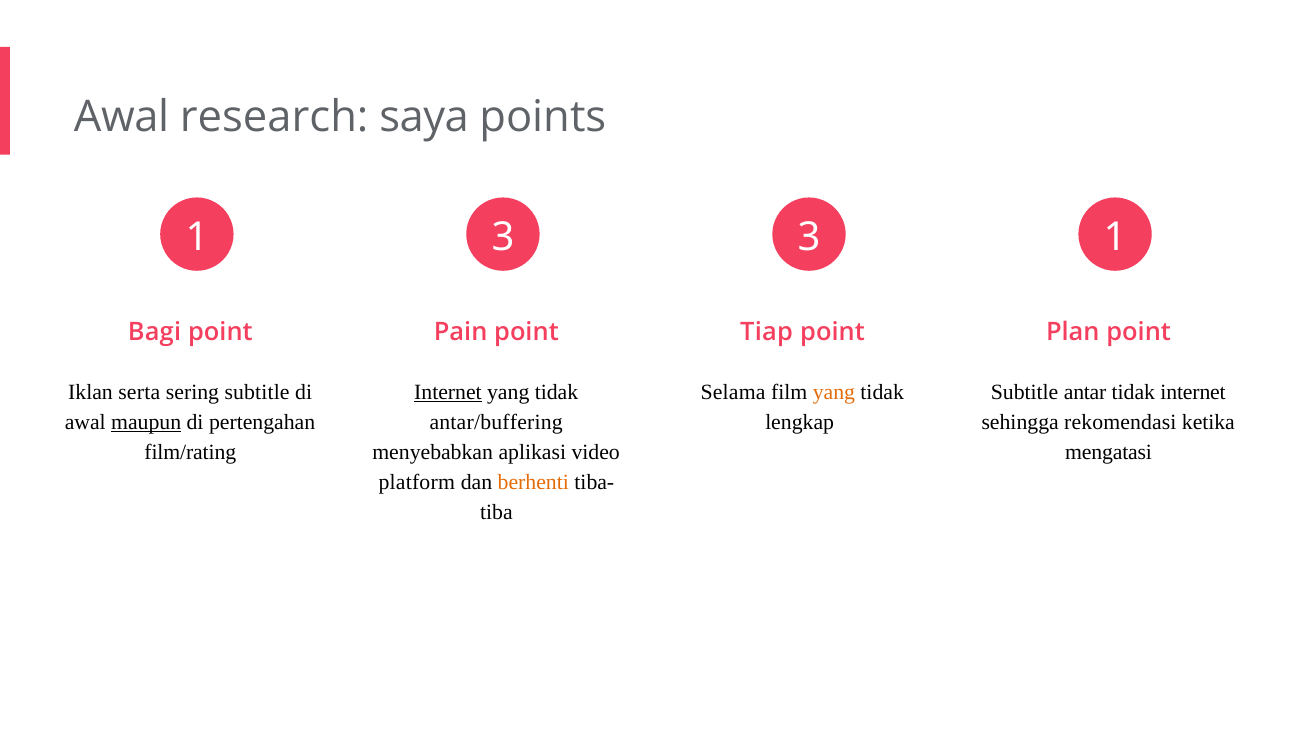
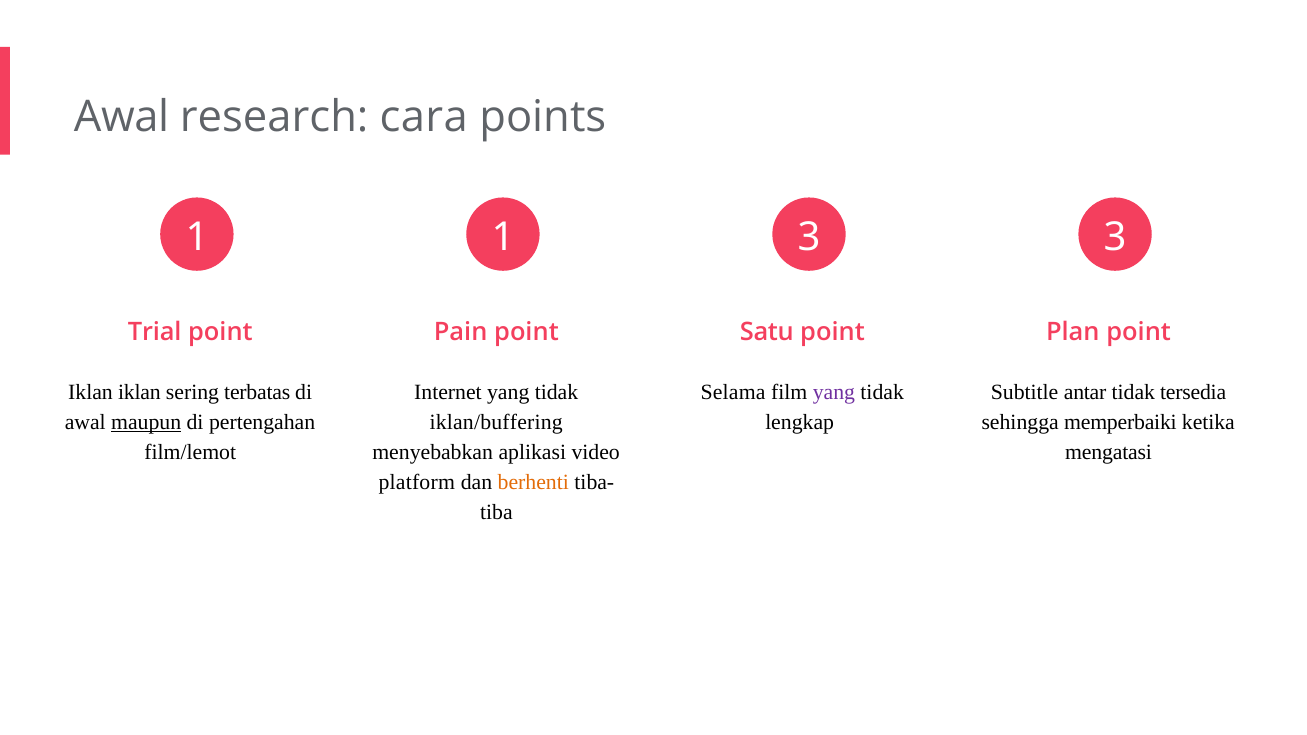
saya: saya -> cara (424, 117)
1 3: 3 -> 1 (503, 237)
3 1: 1 -> 3 (1115, 237)
Bagi: Bagi -> Trial (155, 332)
Tiap: Tiap -> Satu (767, 332)
Iklan serta: serta -> iklan (139, 392)
sering subtitle: subtitle -> terbatas (257, 392)
Internet underline: present -> none (448, 392)
yang colour: orange -> purple (834, 392)
tidak internet: internet -> tersedia (1193, 392)
antar/buffering: antar/buffering -> iklan/buffering (496, 422)
rekomendasi: rekomendasi -> memperbaiki (1120, 422)
film/rating: film/rating -> film/lemot (190, 452)
